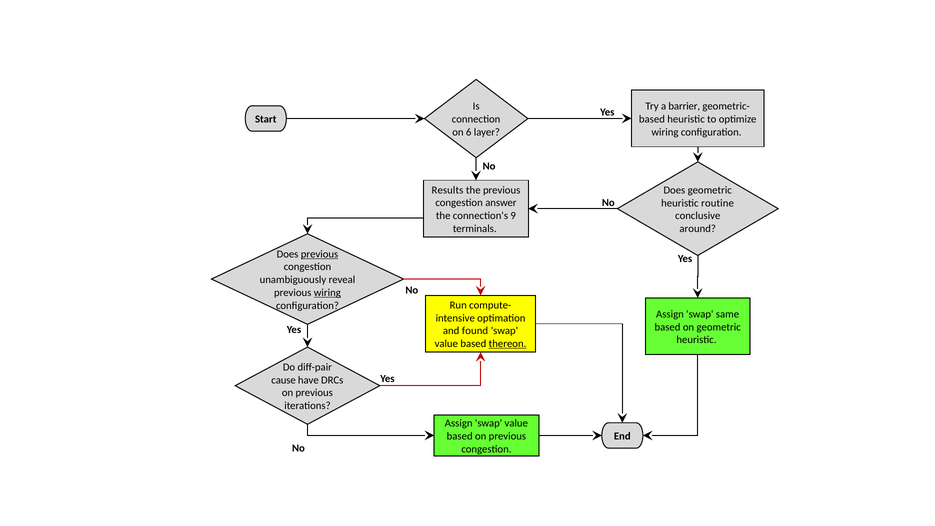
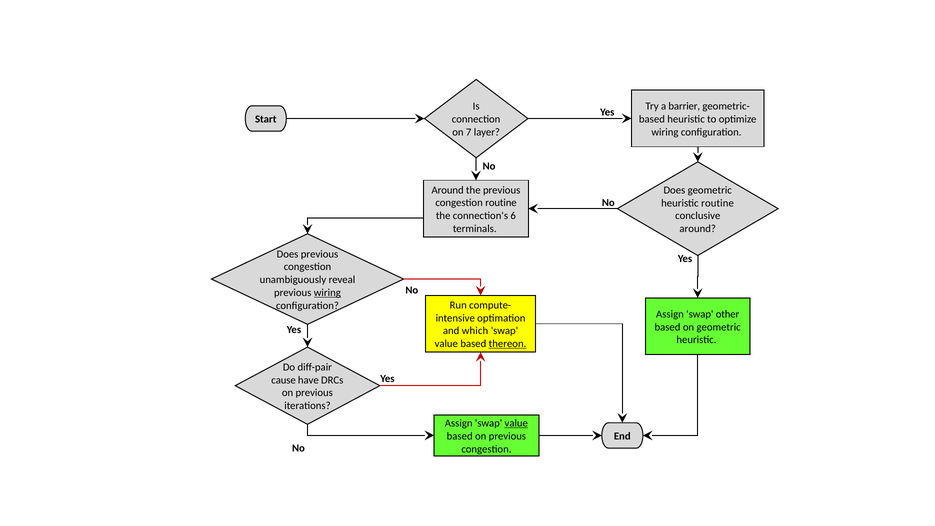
6: 6 -> 7 (469, 132)
Results: Results -> Around (448, 190)
congestion answer: answer -> routine (501, 203)
9: 9 -> 6 (513, 216)
previous underline: present -> none (320, 254)
same: same -> other (728, 314)
found: found -> which (475, 331)
value underline: none -> present (516, 423)
